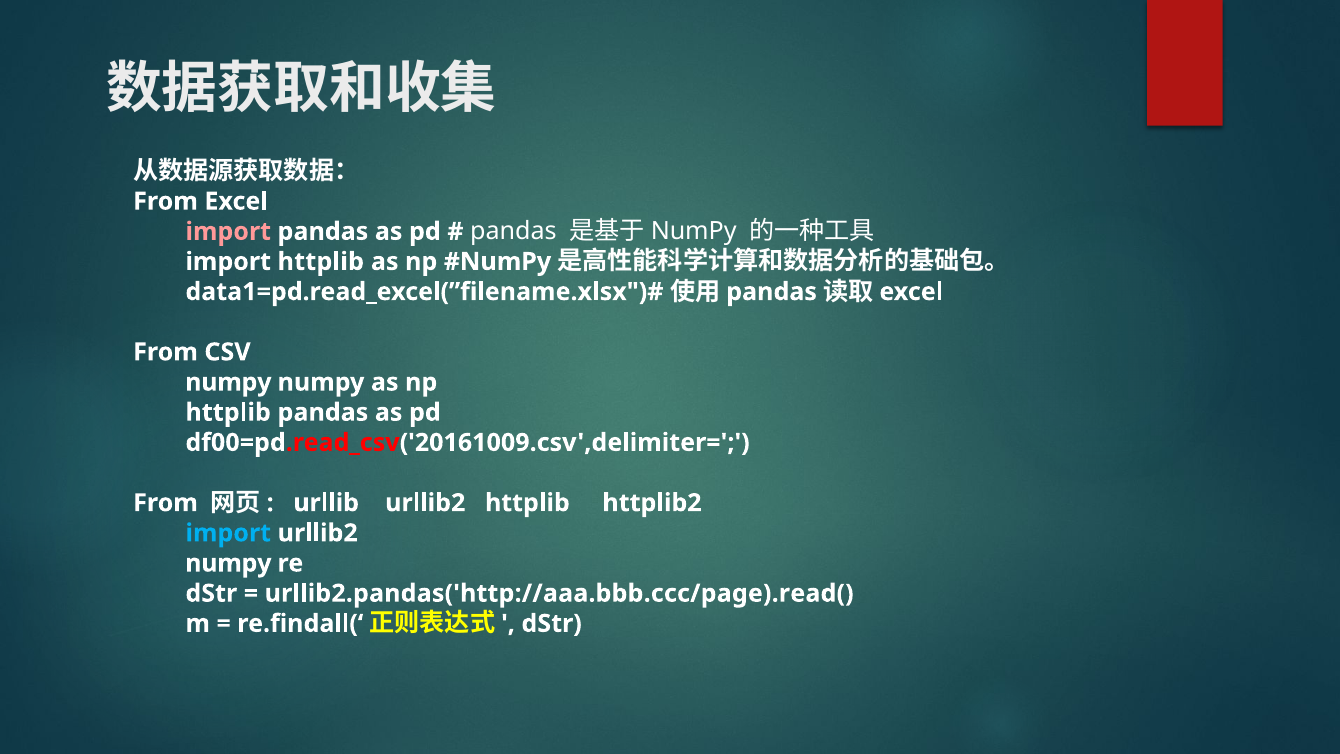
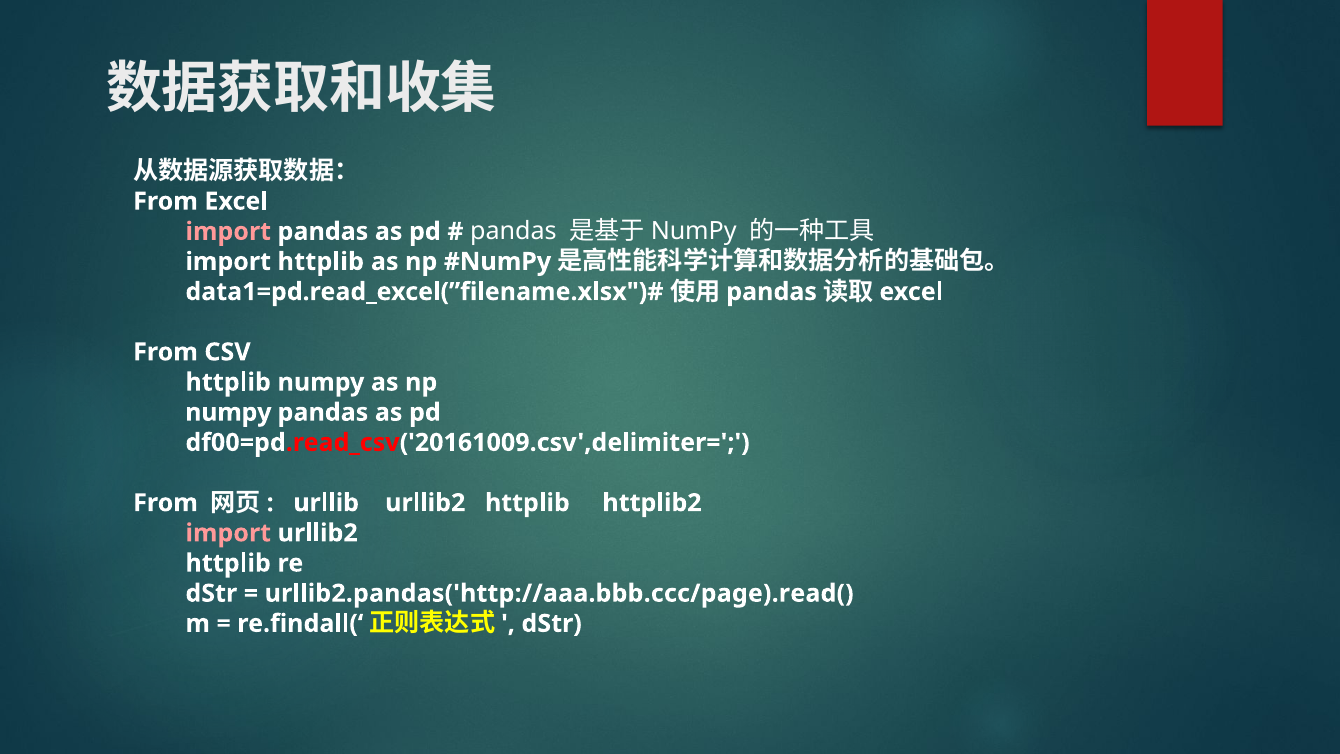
numpy: numpy -> httplib (228, 382)
httplib: httplib -> numpy (228, 412)
import colour: light blue -> pink (228, 533)
numpy: numpy -> httplib (228, 563)
